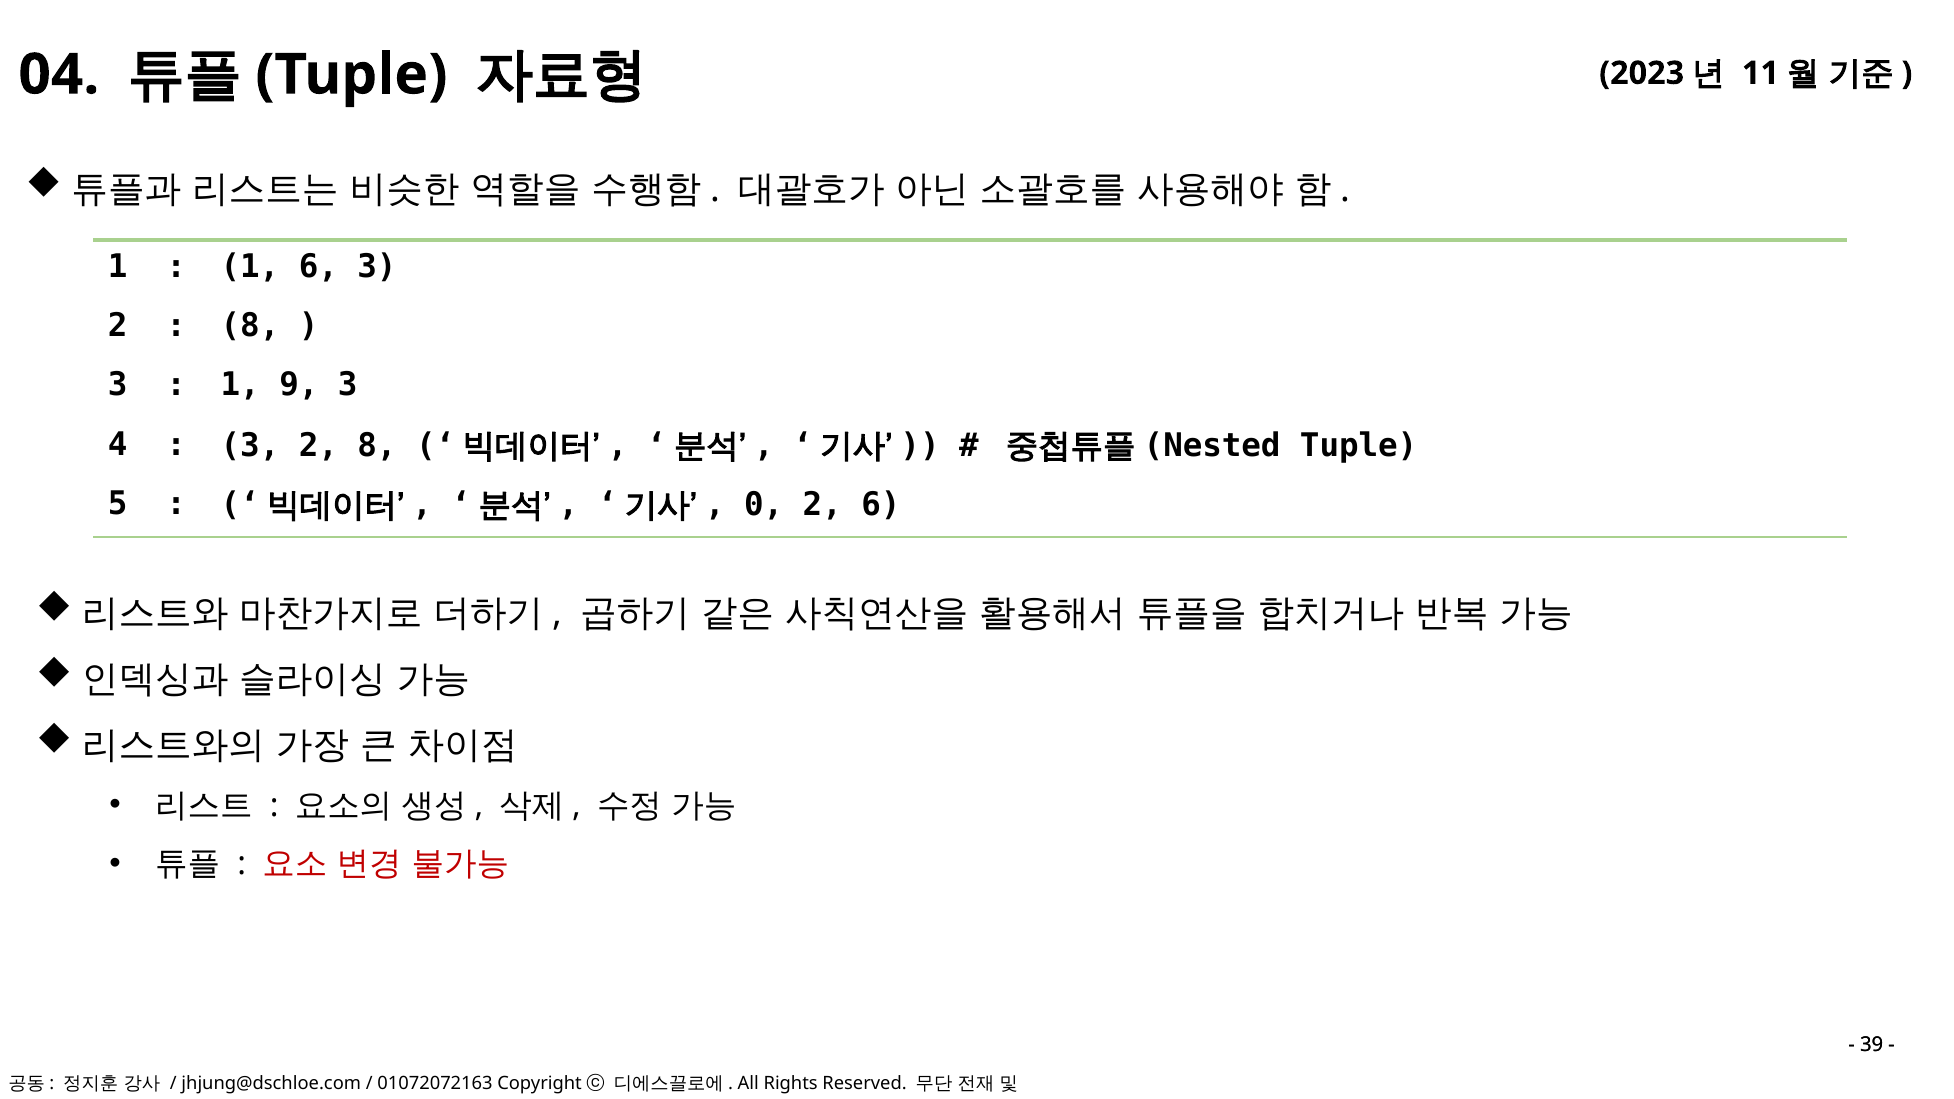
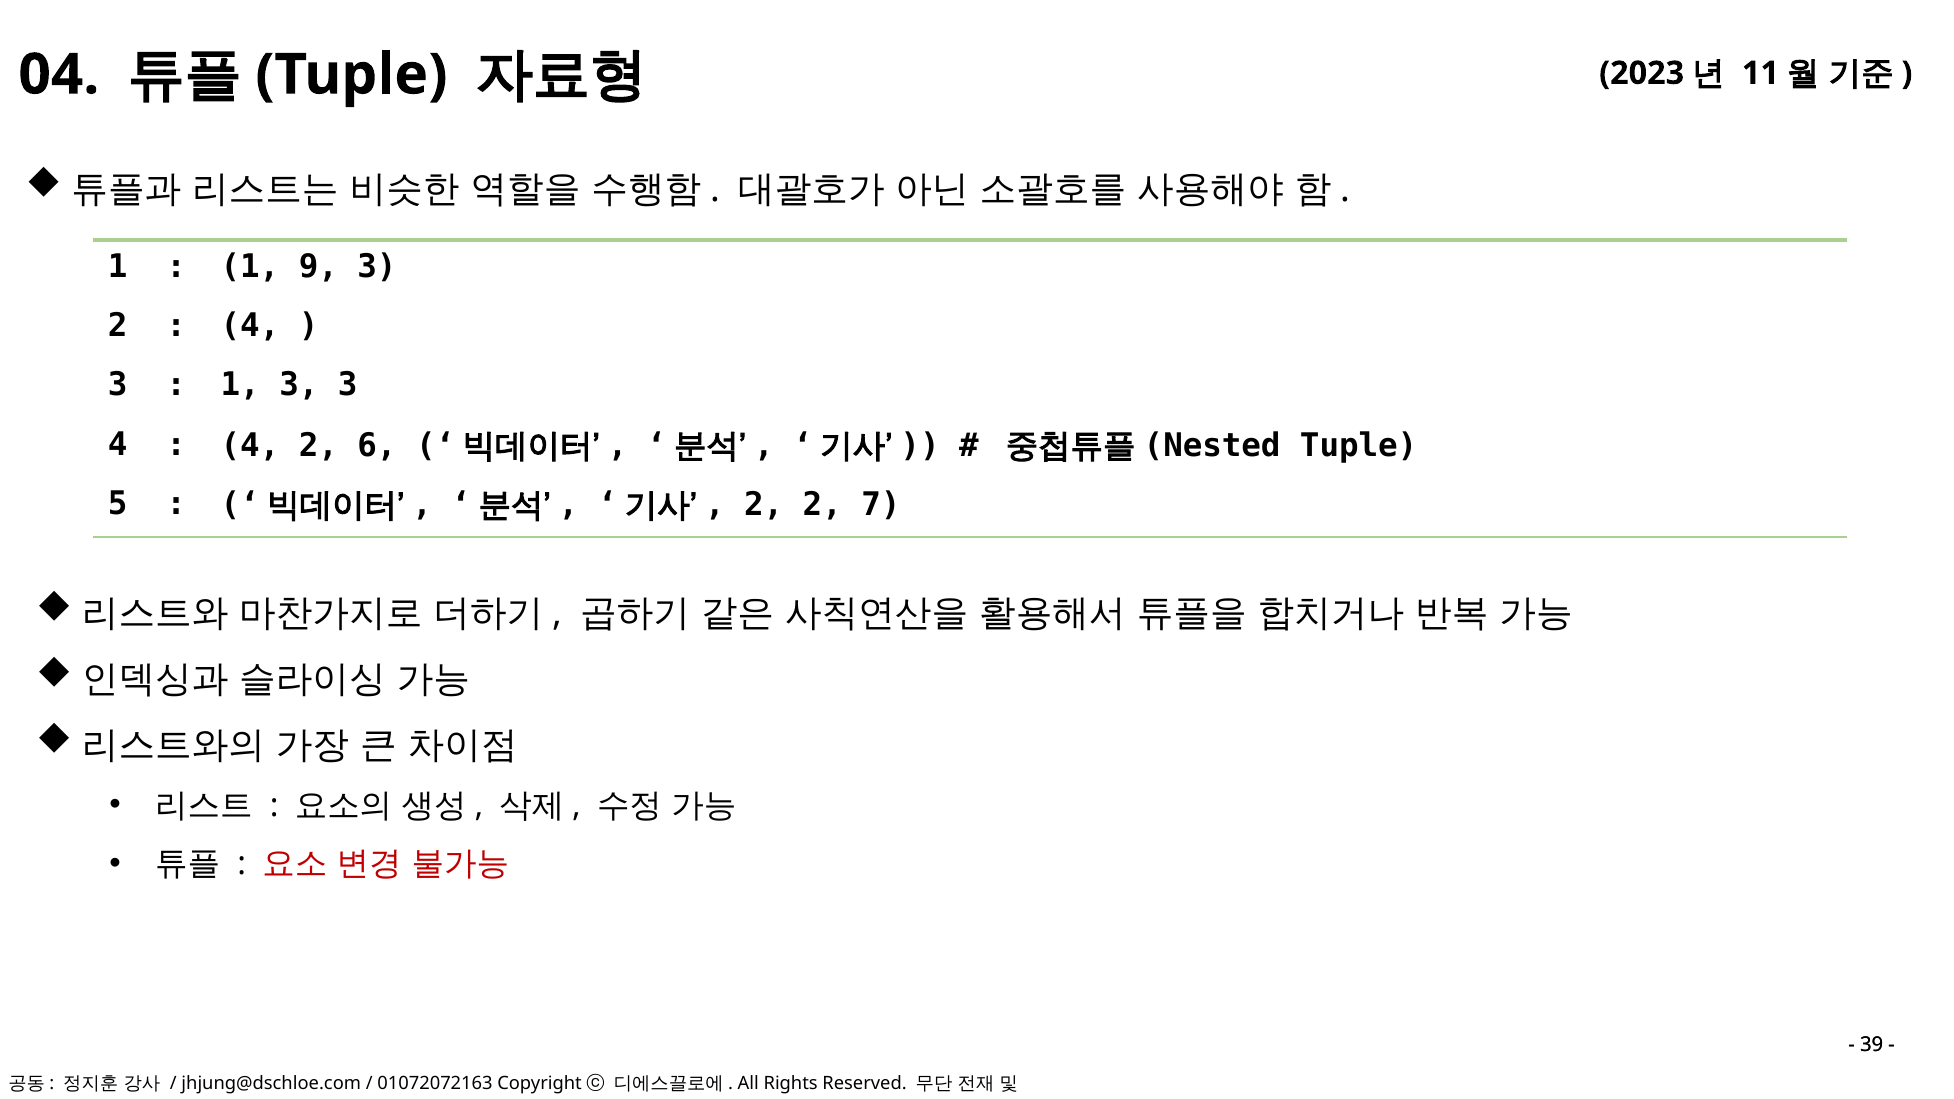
1 6: 6 -> 9 (318, 266)
8: 8 -> 4 (250, 326)
1 9: 9 -> 3 (299, 385)
3: 3 -> 4 (250, 446)
2 8: 8 -> 6 (377, 446)
0: 0 -> 2 (764, 505)
2 6: 6 -> 7 (881, 505)
